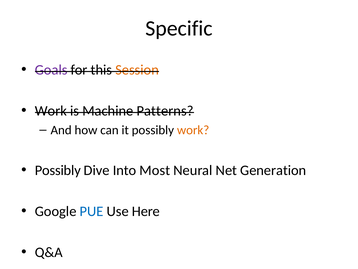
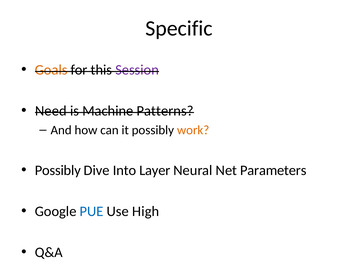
Goals colour: purple -> orange (51, 70)
Session colour: orange -> purple (137, 70)
Work: Work -> Need (51, 111)
Most: Most -> Layer (155, 170)
Generation: Generation -> Parameters (273, 170)
Here: Here -> High (146, 211)
